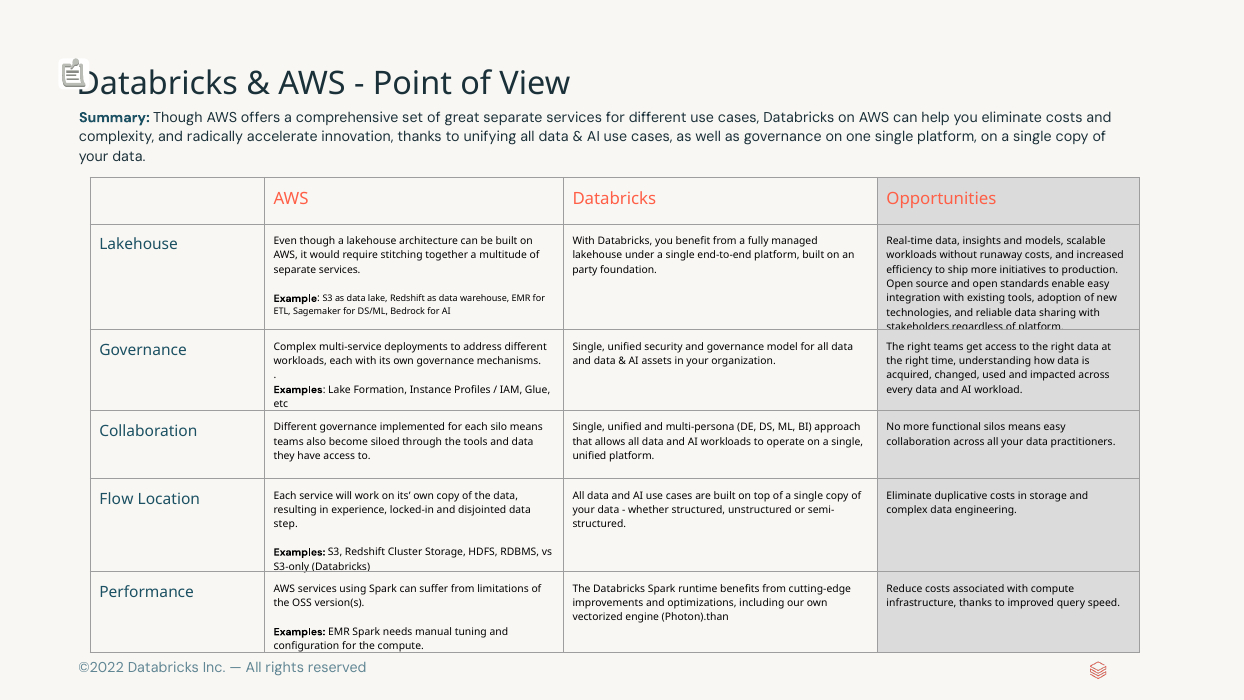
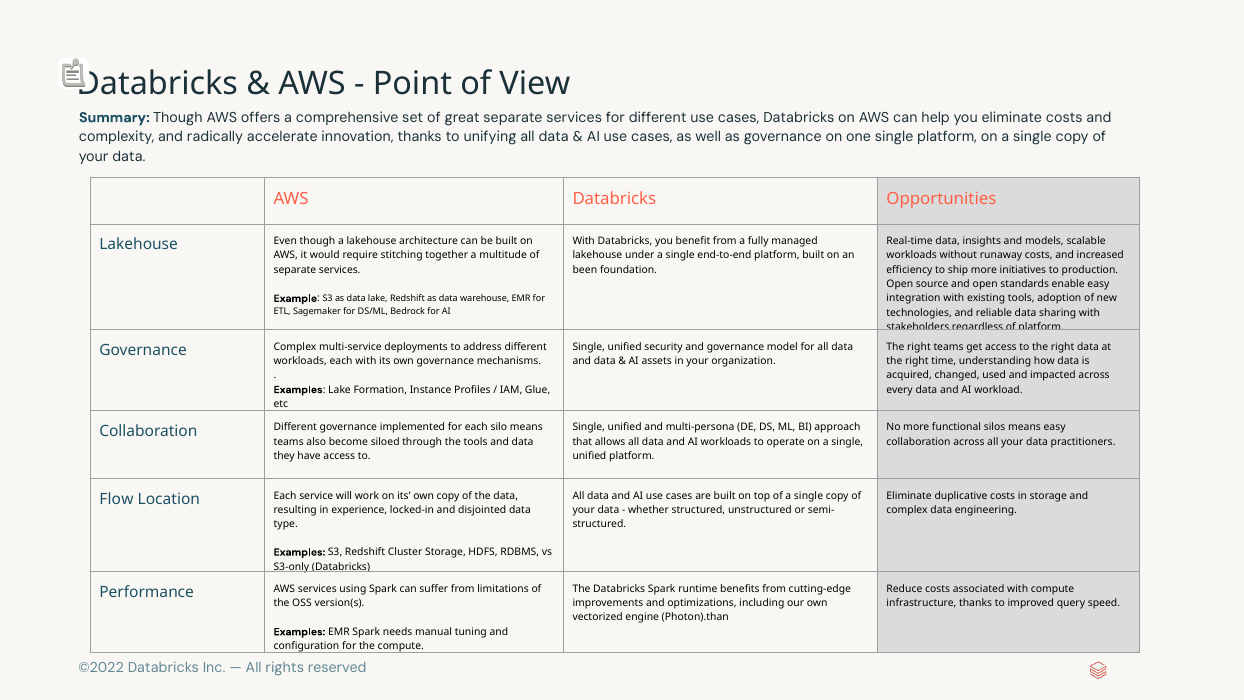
party: party -> been (585, 270)
step: step -> type (286, 524)
